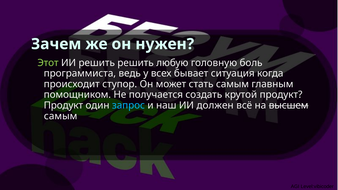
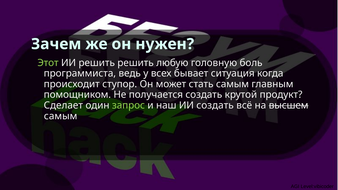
Продукт: Продукт -> Сделает (63, 105)
запрос colour: light blue -> light green (128, 105)
ИИ должен: должен -> создать (215, 105)
